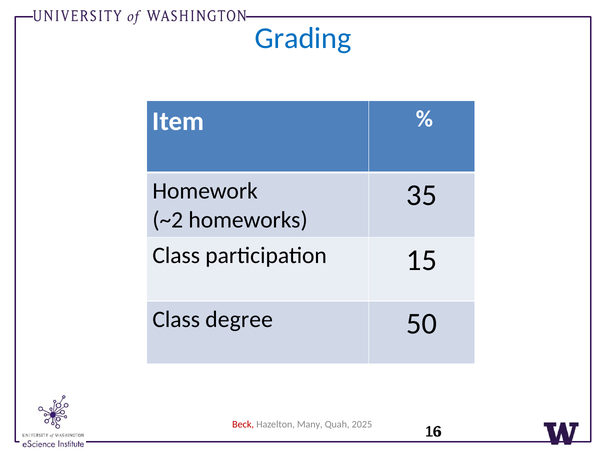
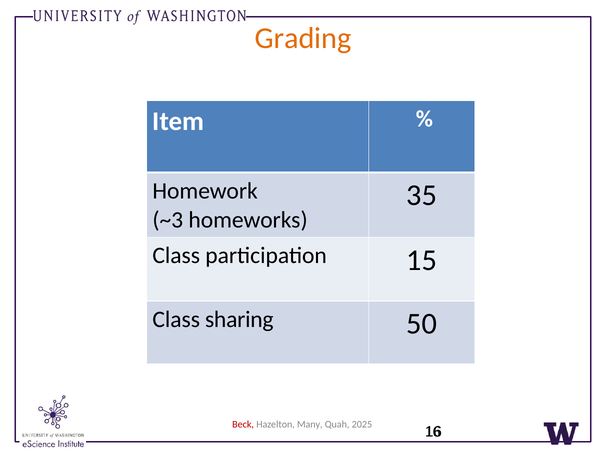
Grading colour: blue -> orange (303, 39)
~2: ~2 -> ~3 (168, 220)
degree: degree -> sharing (239, 320)
